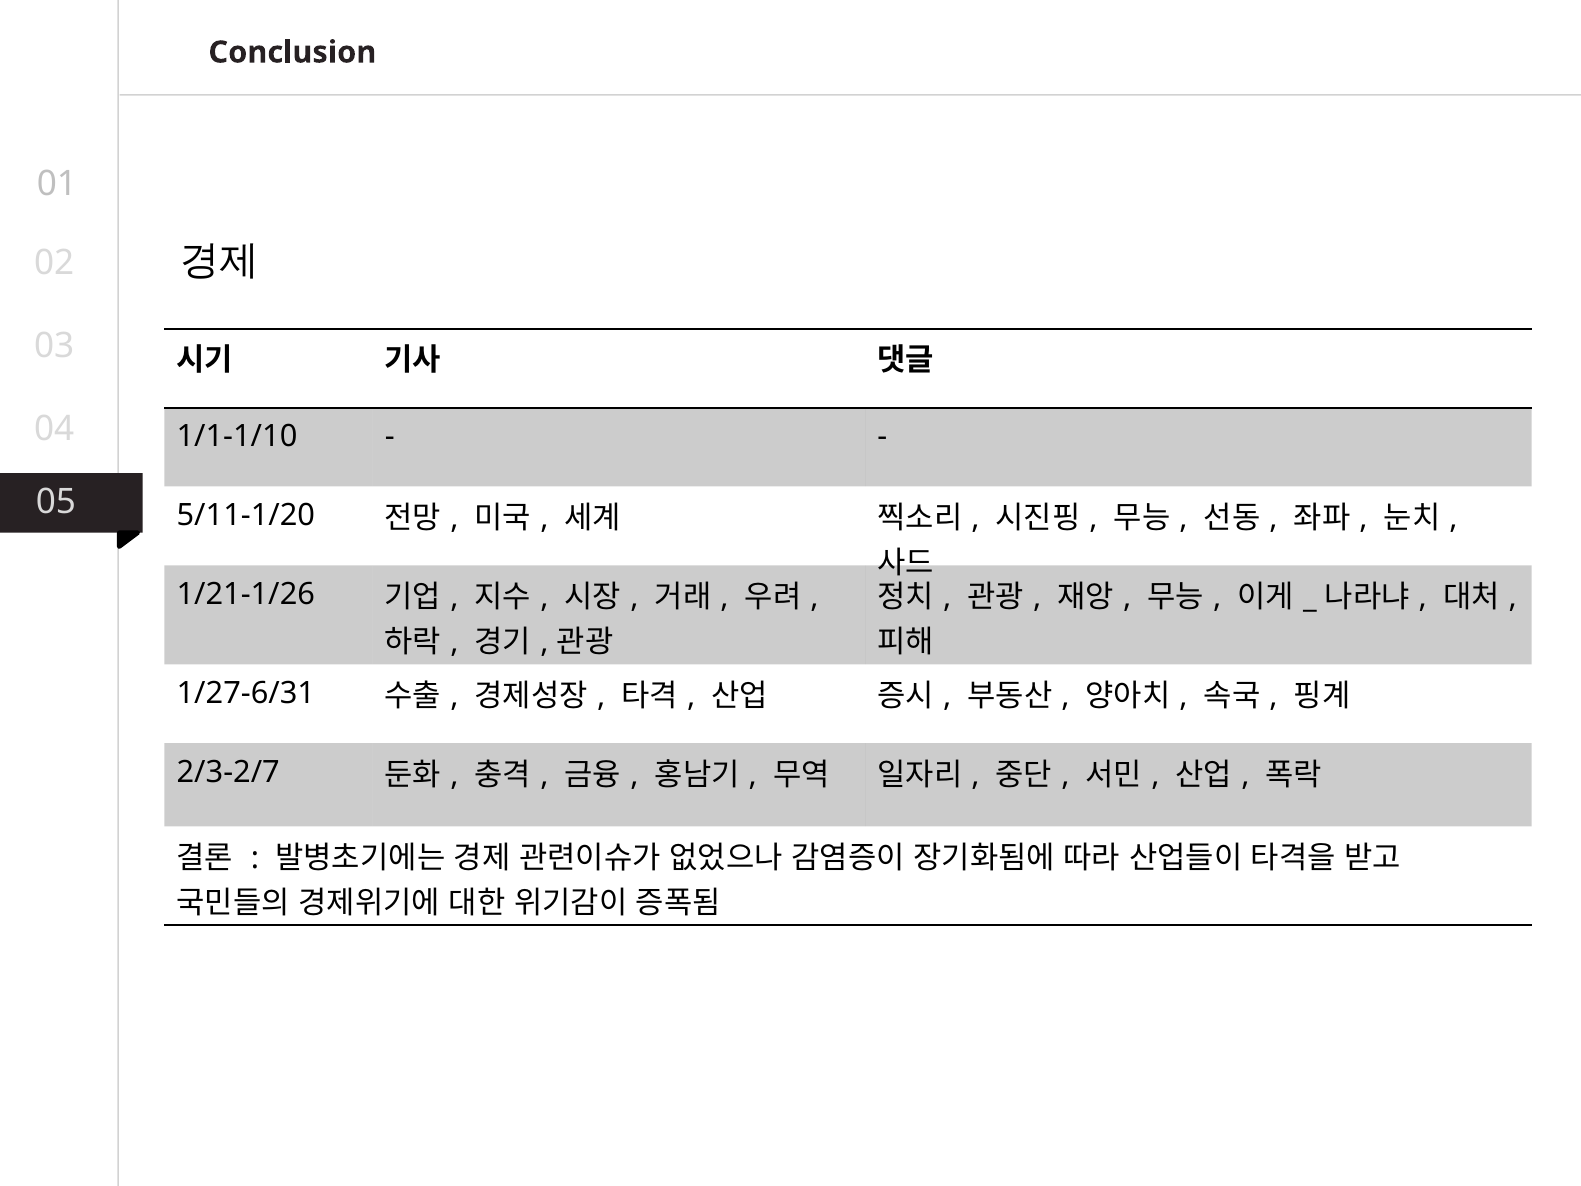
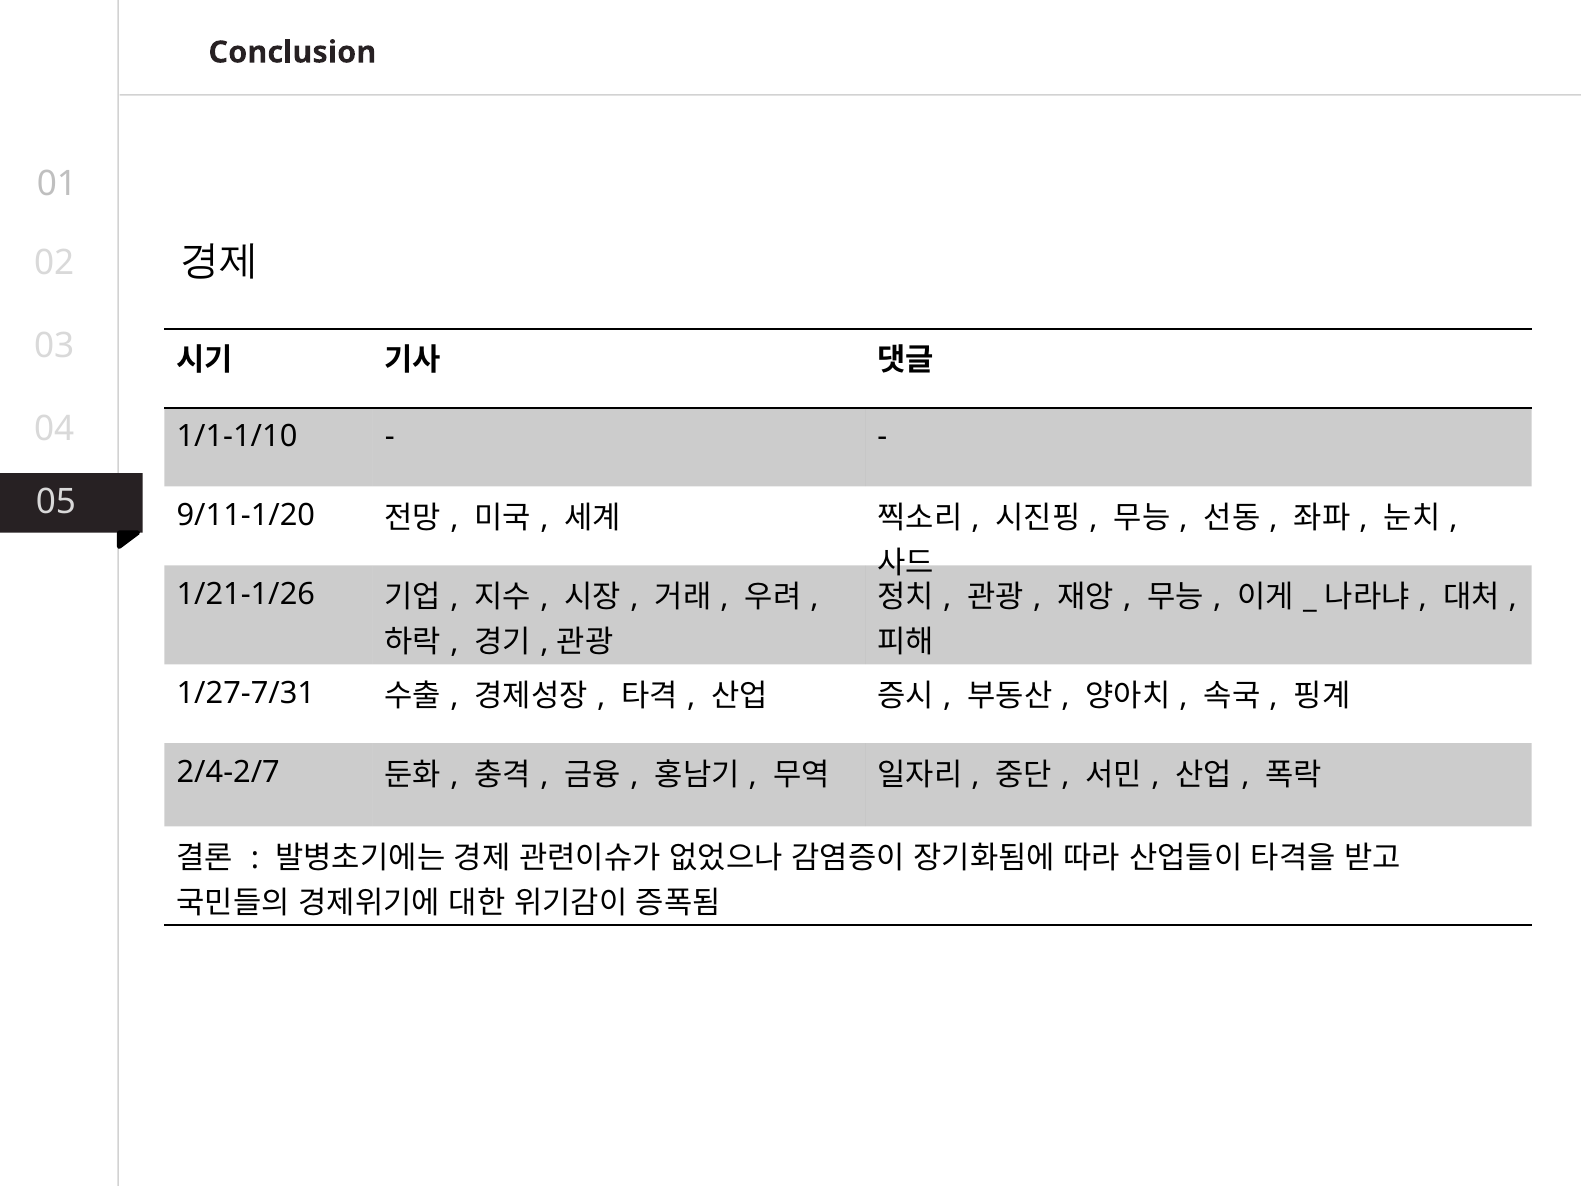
5/11-1/20: 5/11-1/20 -> 9/11-1/20 (246, 515)
1/27-6/31: 1/27-6/31 -> 1/27-7/31 (246, 693)
2/3-2/7: 2/3-2/7 -> 2/4-2/7 (228, 772)
